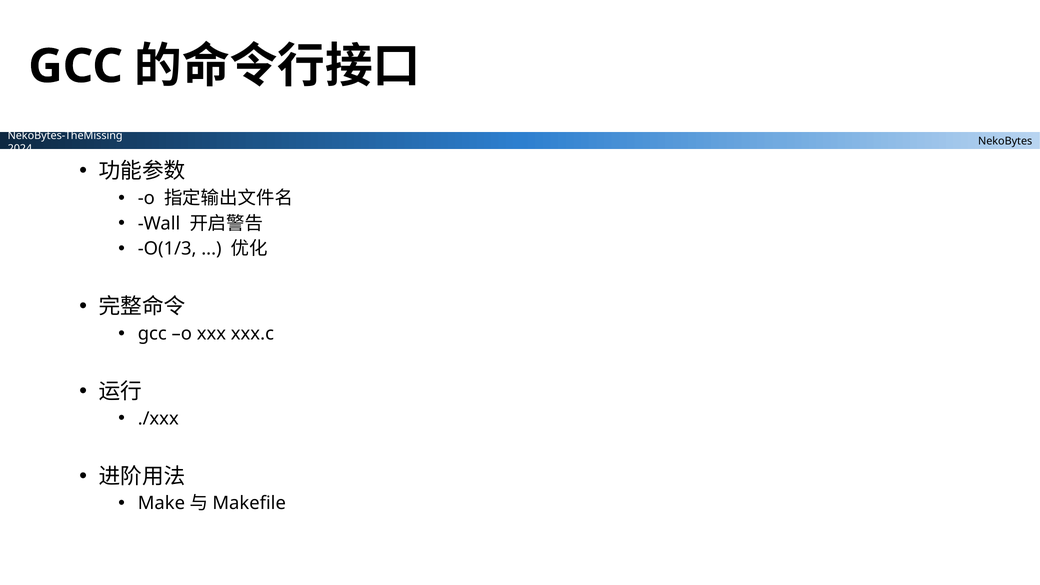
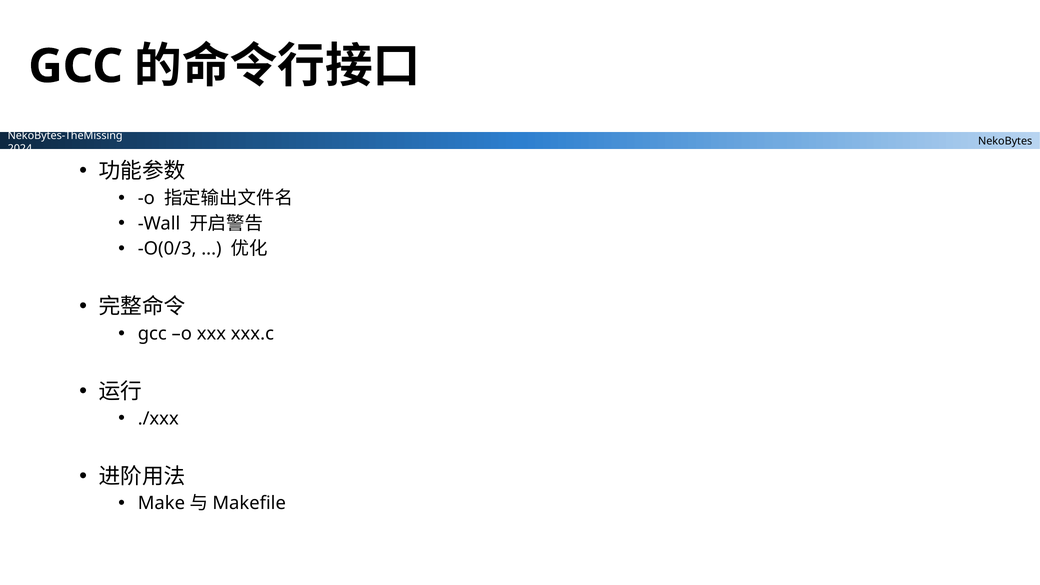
O(1/3: O(1/3 -> O(0/3 (167, 249)
